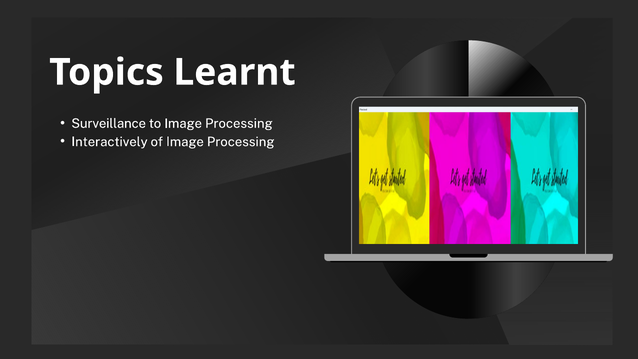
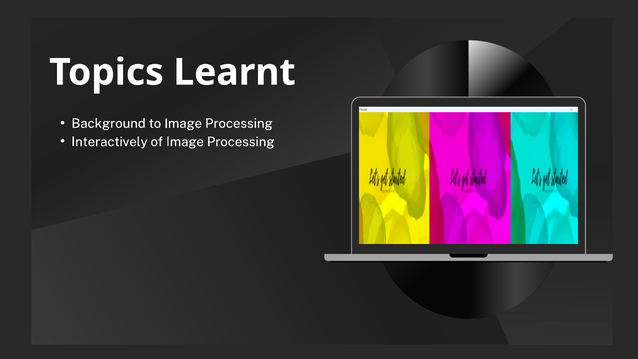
Surveillance: Surveillance -> Background (109, 123)
